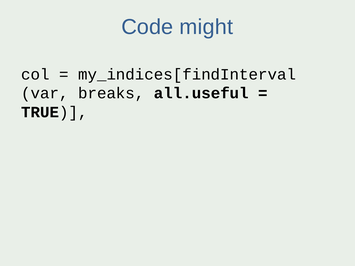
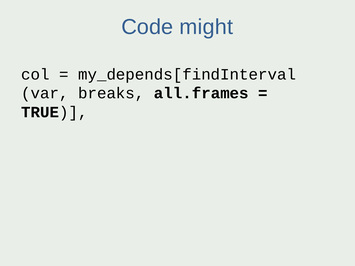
my_indices[findInterval: my_indices[findInterval -> my_depends[findInterval (187, 74)
all.useful: all.useful -> all.frames (201, 93)
